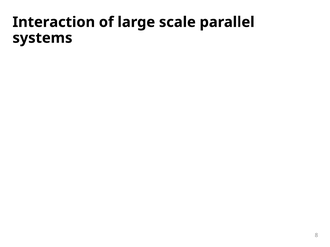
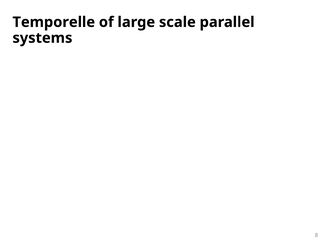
Interaction: Interaction -> Temporelle (54, 22)
